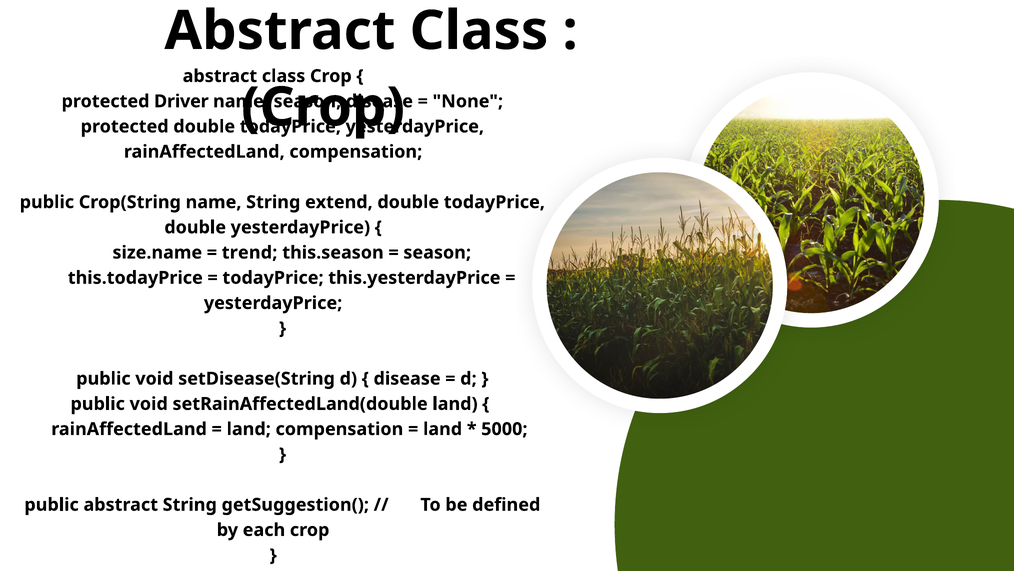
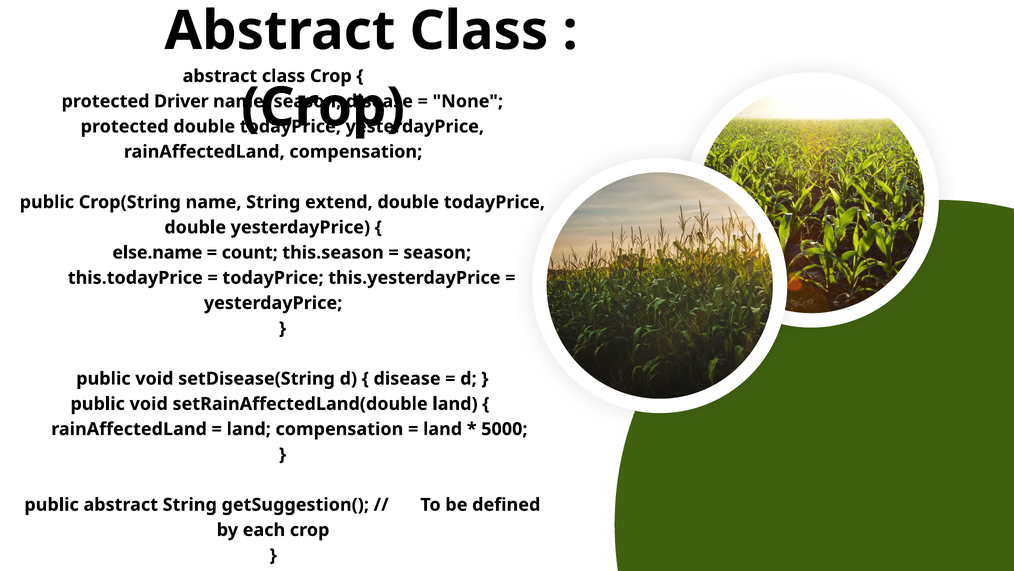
size.name: size.name -> else.name (157, 252)
trend: trend -> count (250, 252)
